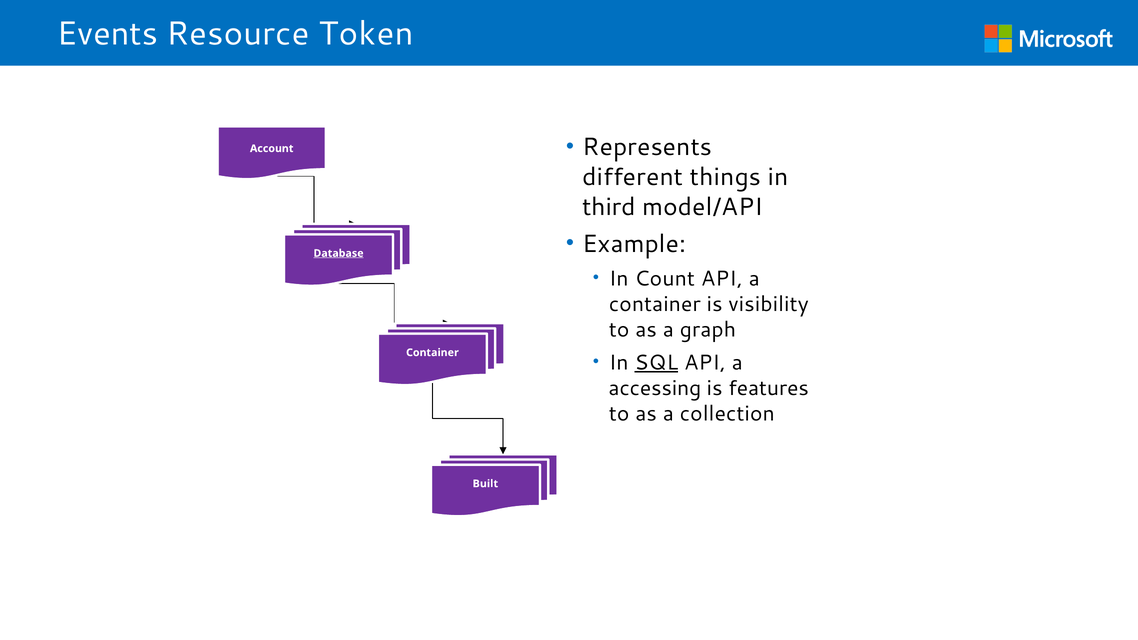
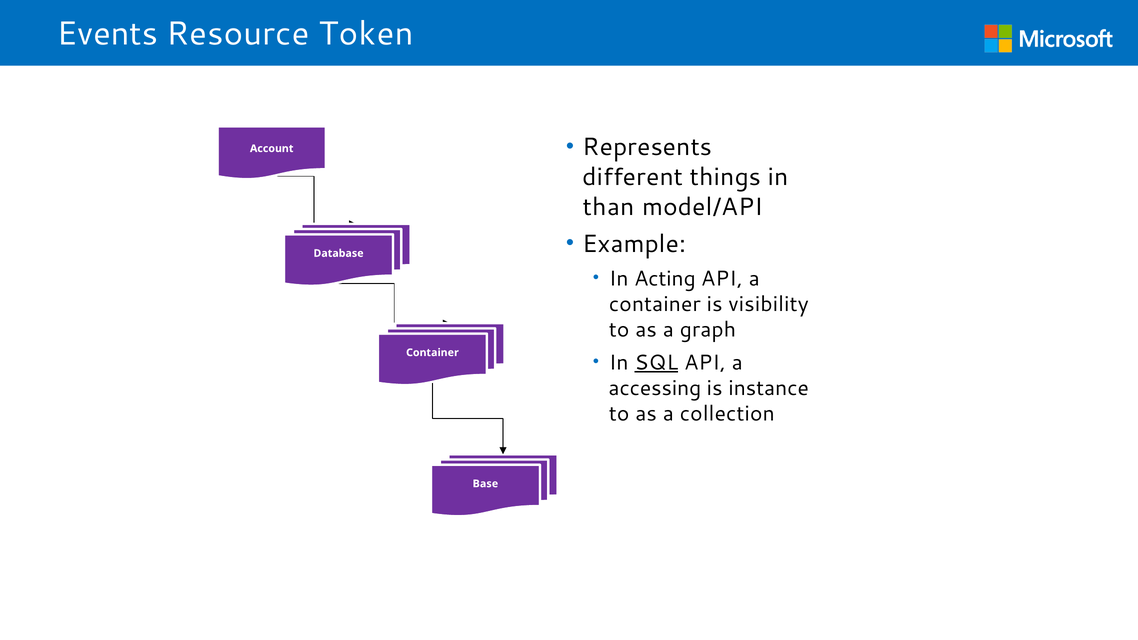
third: third -> than (609, 207)
Database underline: present -> none (339, 253)
Count: Count -> Acting (665, 279)
features: features -> instance (769, 388)
Built: Built -> Base (485, 484)
